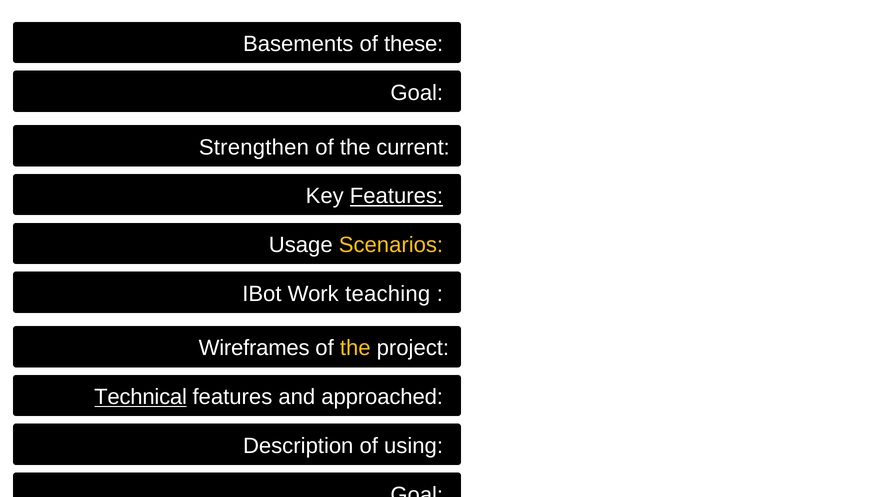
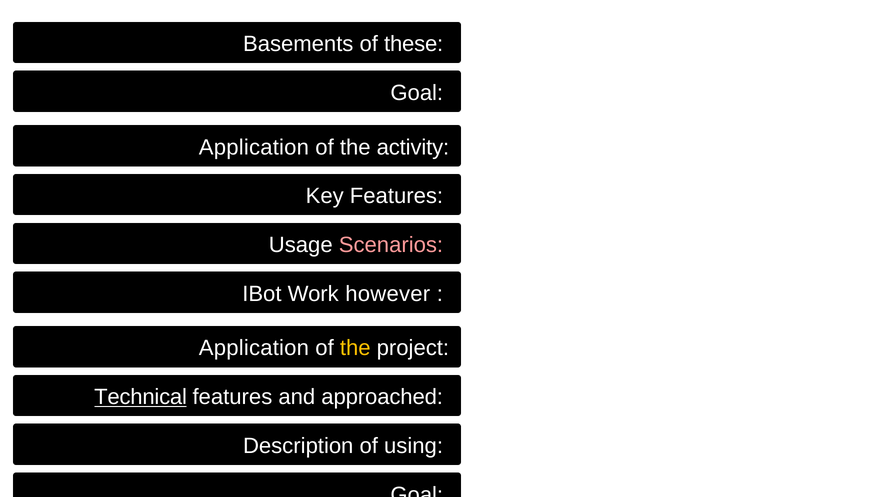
Strengthen: Strengthen -> Application (254, 147)
current: current -> activity (413, 147)
Features underline: present -> none (396, 196)
Scenarios colour: yellow -> pink (391, 245)
teaching: teaching -> however (388, 294)
Wireframes: Wireframes -> Application (254, 348)
